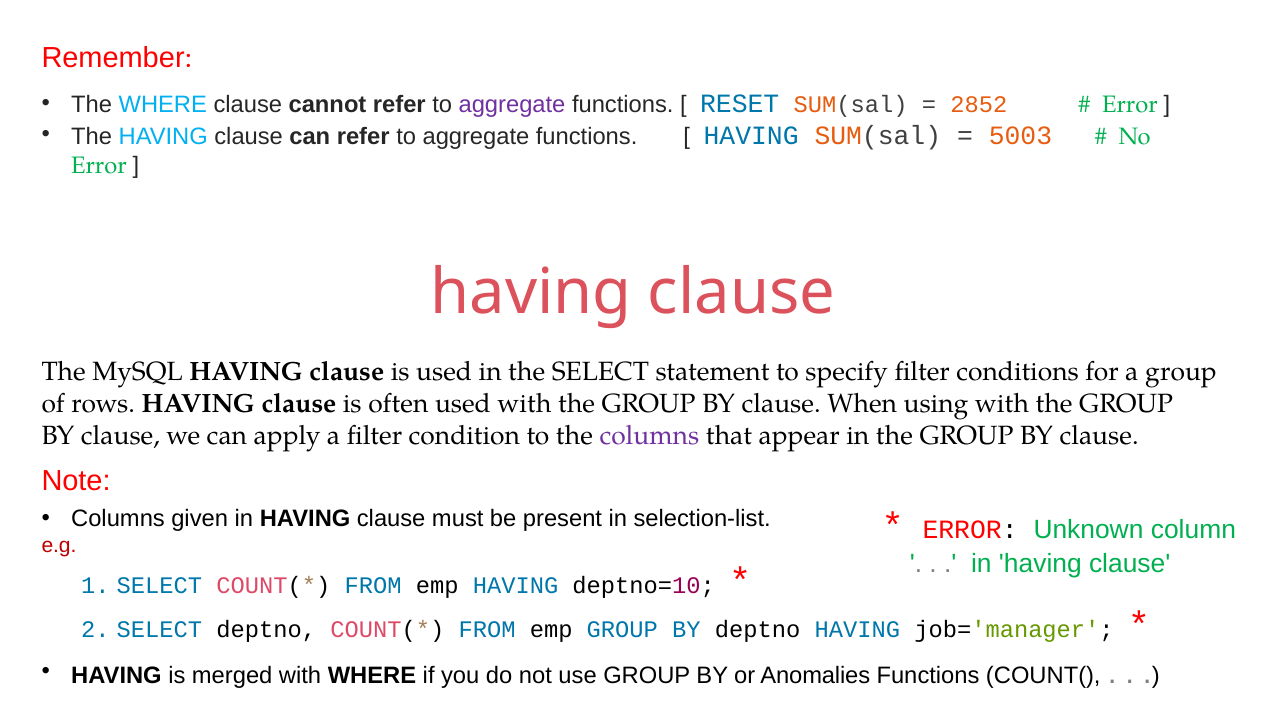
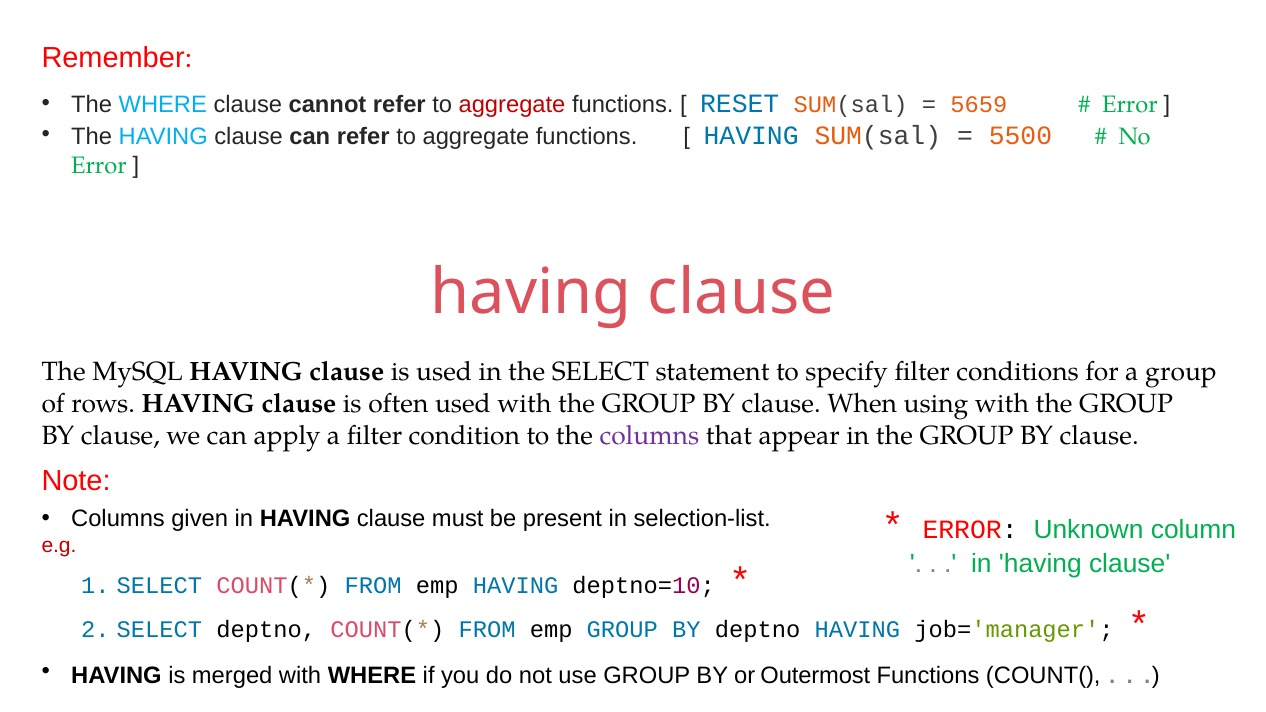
aggregate colour: purple -> red (512, 105)
2852: 2852 -> 5659 (979, 105)
5003: 5003 -> 5500 (1020, 135)
Anomalies: Anomalies -> Outermost (815, 676)
